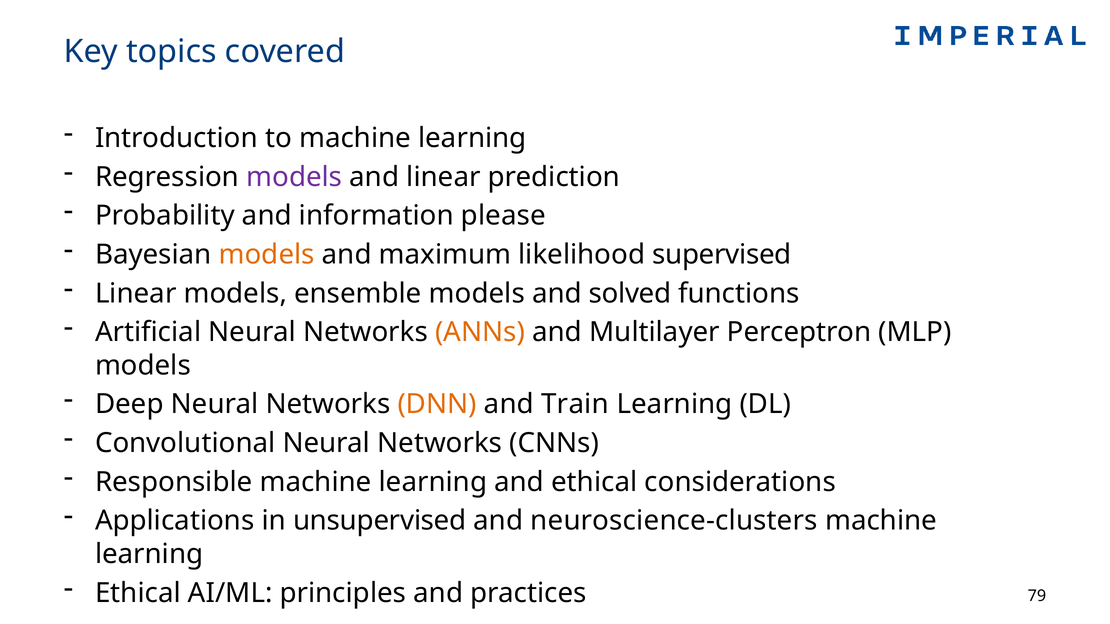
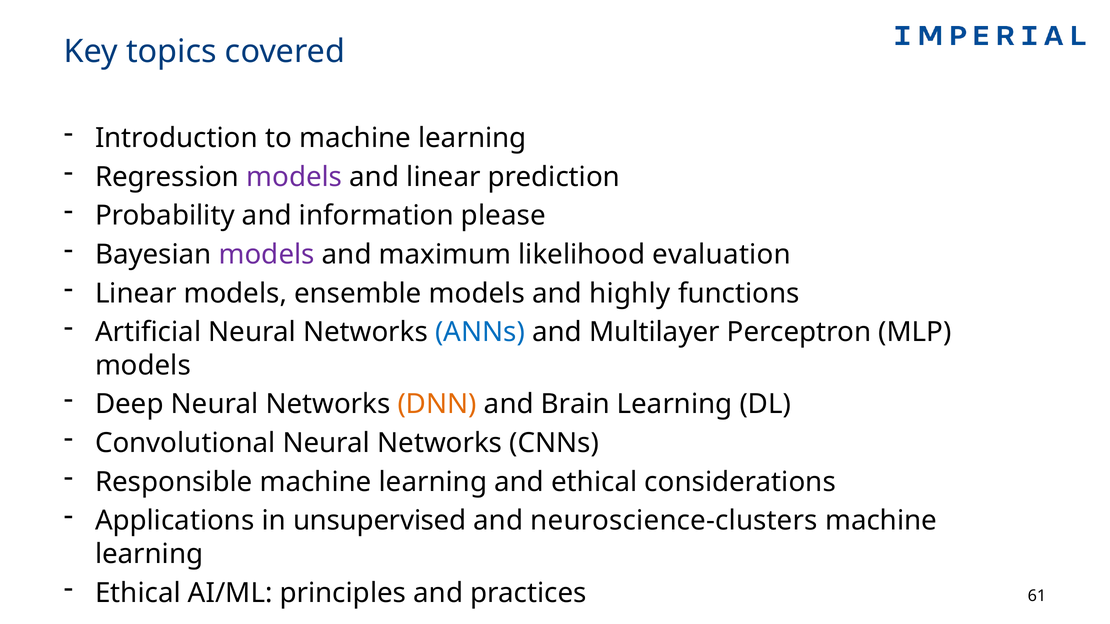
models colour: orange -> purple (267, 255)
supervised: supervised -> evaluation (722, 255)
solved: solved -> highly (630, 294)
ANNs colour: orange -> blue (480, 332)
Train: Train -> Brain (575, 405)
79: 79 -> 61 (1037, 596)
